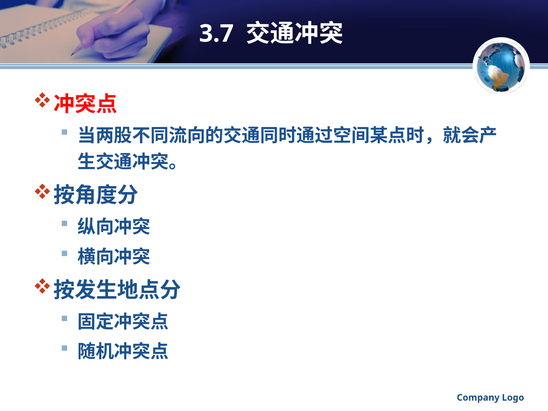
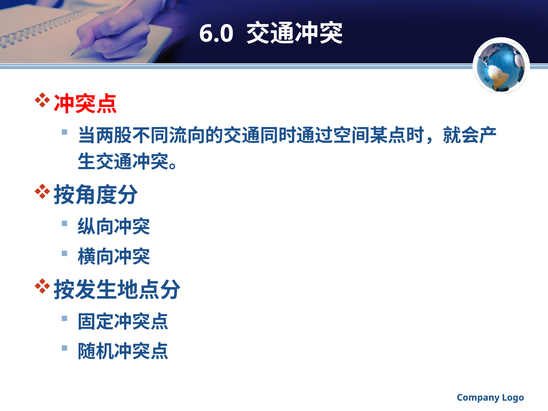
3.7: 3.7 -> 6.0 (216, 34)
